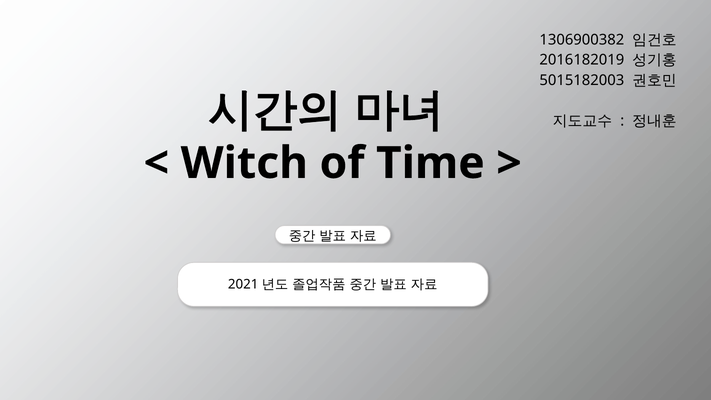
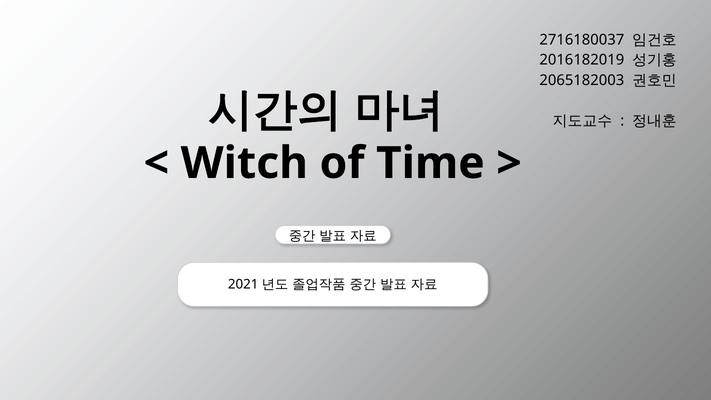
1306900382: 1306900382 -> 2716180037 (582, 40)
5015182003: 5015182003 -> 2065182003 (582, 80)
